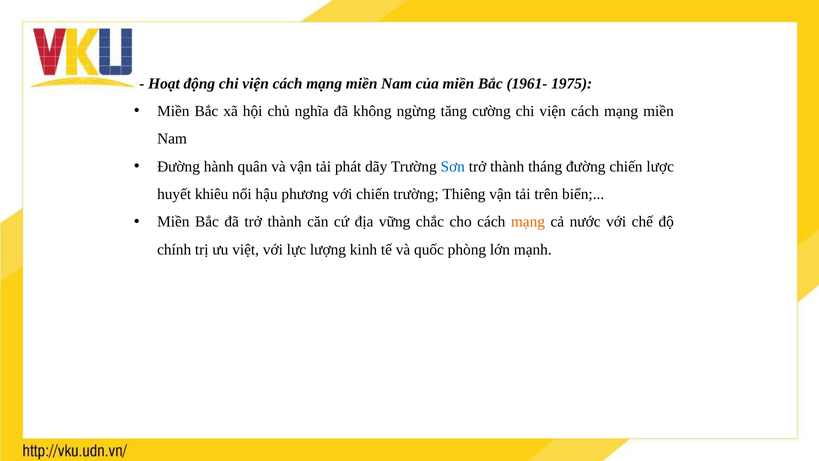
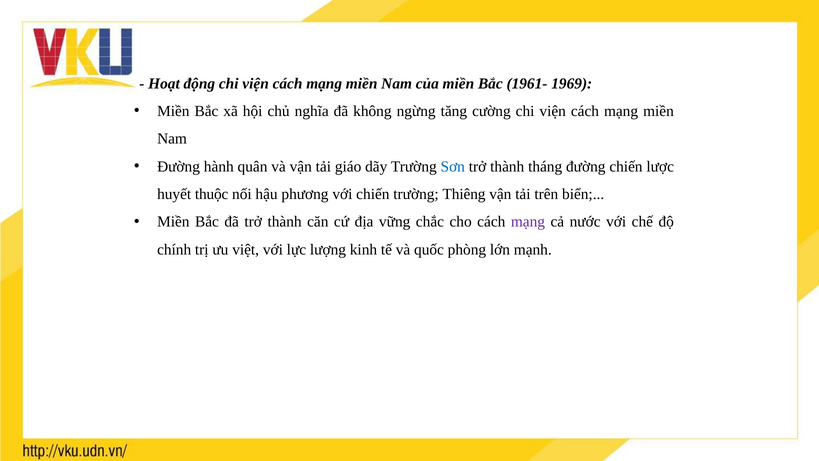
1975: 1975 -> 1969 (572, 83)
phát: phát -> giáo (348, 166)
khiêu: khiêu -> thuộc (212, 194)
mạng colour: orange -> purple (528, 222)
